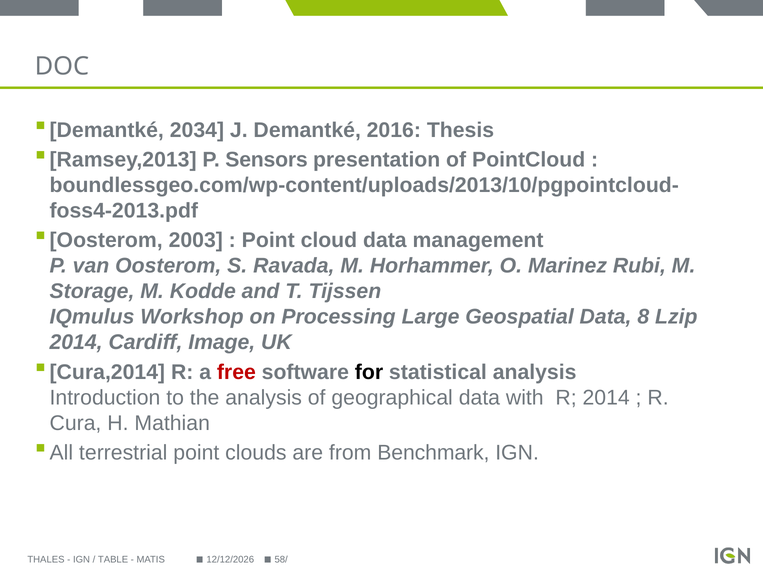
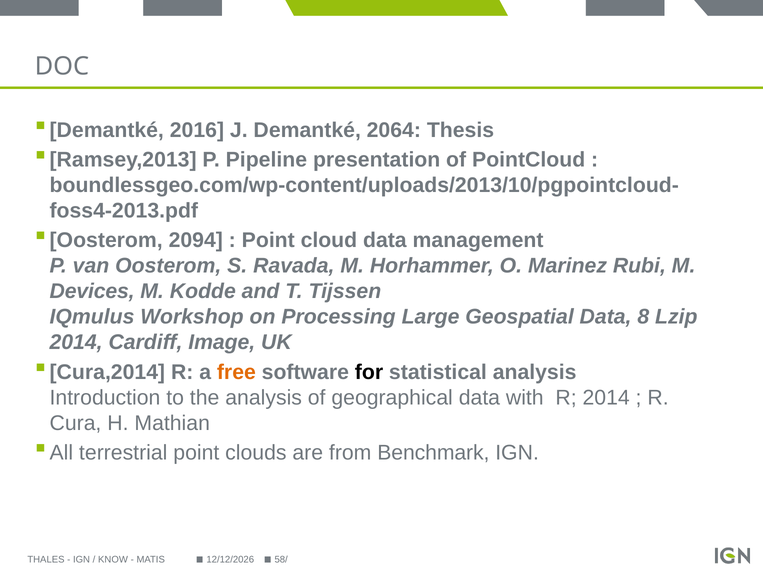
2034: 2034 -> 2016 (197, 130)
2016: 2016 -> 2064 (394, 130)
Sensors: Sensors -> Pipeline (266, 160)
2003: 2003 -> 2094 (196, 240)
Storage: Storage -> Devices (92, 291)
free colour: red -> orange (236, 372)
TABLE: TABLE -> KNOW (113, 559)
